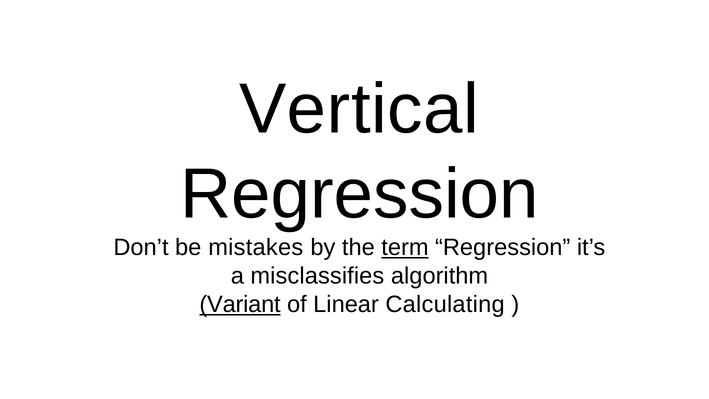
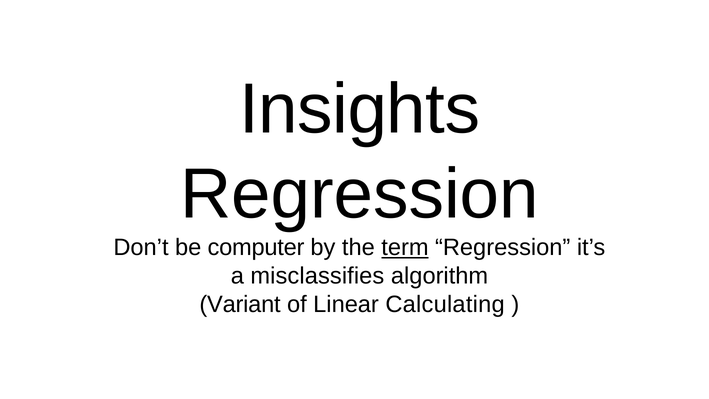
Vertical: Vertical -> Insights (360, 109)
mistakes: mistakes -> computer (256, 248)
Variant underline: present -> none (240, 304)
